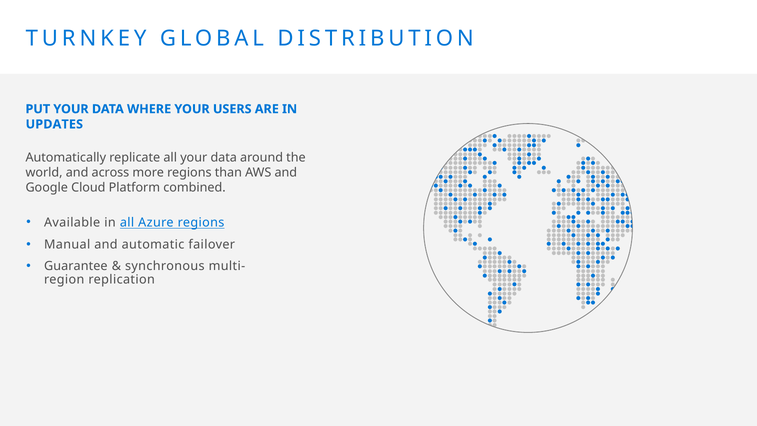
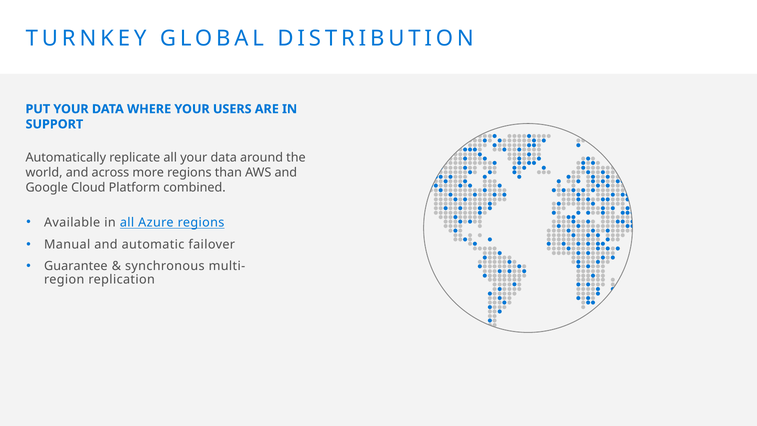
UPDATES: UPDATES -> SUPPORT (54, 124)
